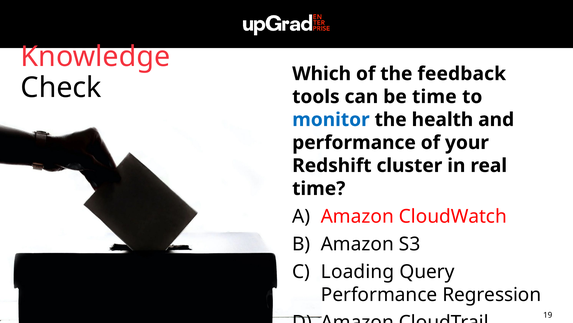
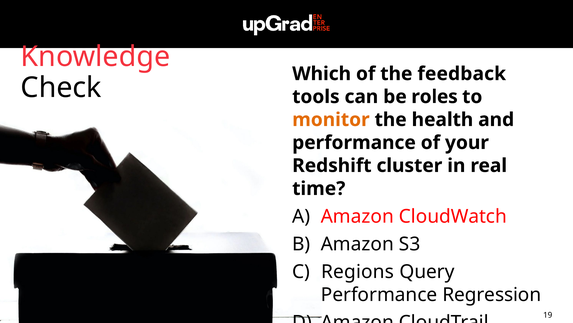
be time: time -> roles (435, 97)
monitor colour: blue -> orange (331, 119)
Loading: Loading -> Regions (358, 271)
